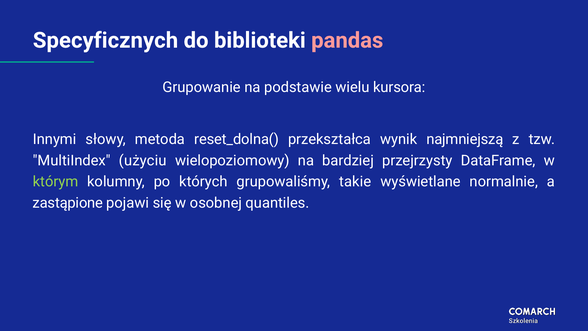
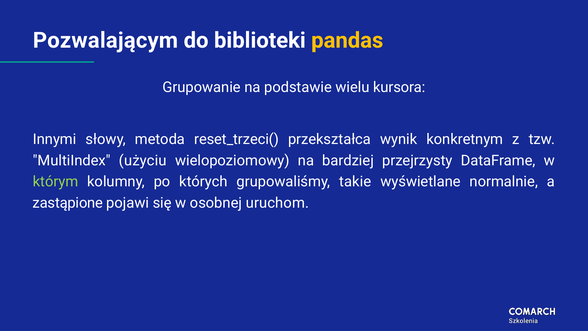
Specyficznych: Specyficznych -> Pozwalającym (105, 40)
pandas colour: pink -> yellow (347, 40)
reset_dolna(: reset_dolna( -> reset_trzeci( (237, 139)
najmniejszą: najmniejszą -> konkretnym (465, 139)
quantiles: quantiles -> uruchom (277, 203)
